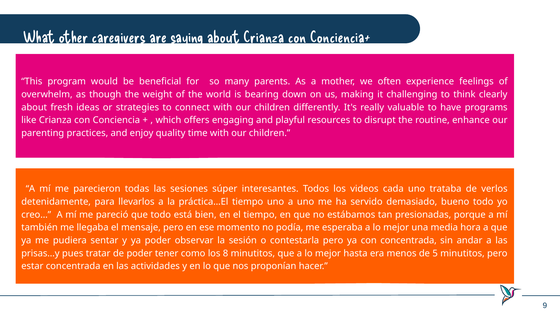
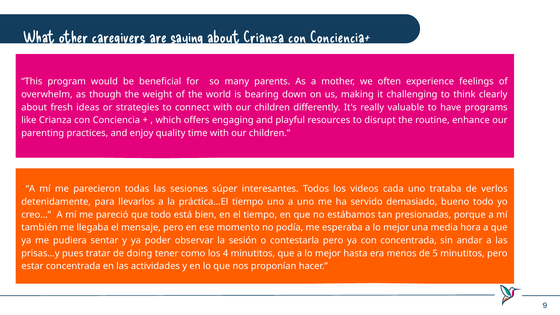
de poder: poder -> doing (139, 253)
8: 8 -> 4 (226, 253)
